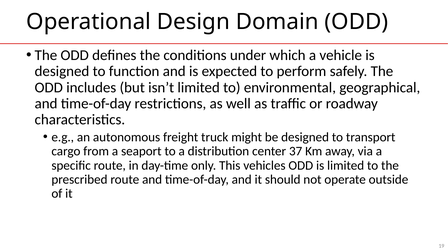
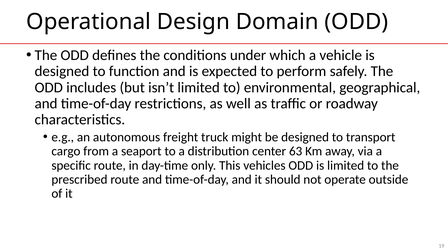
37: 37 -> 63 (296, 151)
